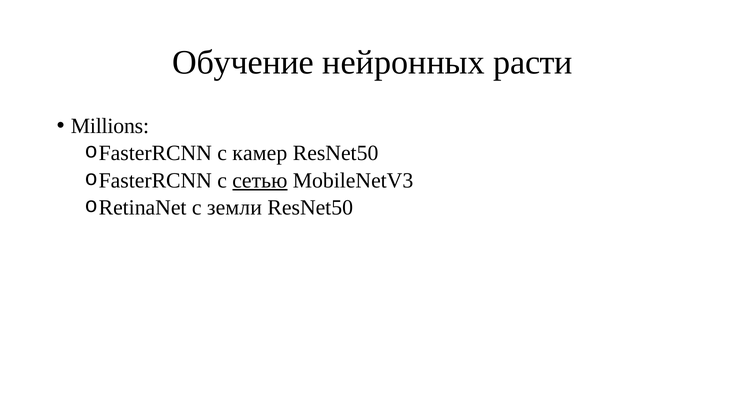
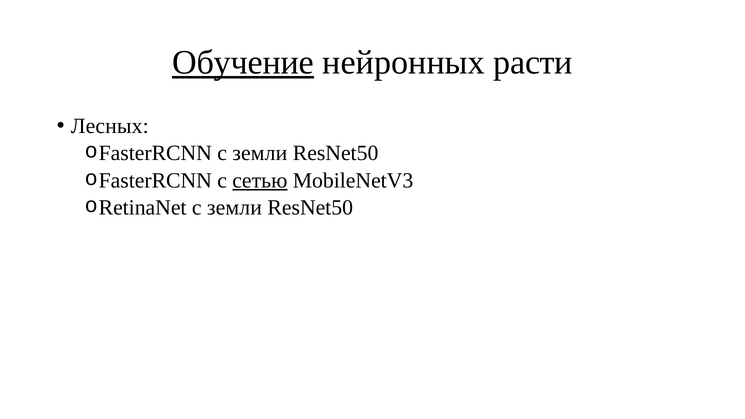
Обучение underline: none -> present (243, 63)
Millions: Millions -> Лесных (110, 126)
камер: камер -> земли (260, 153)
